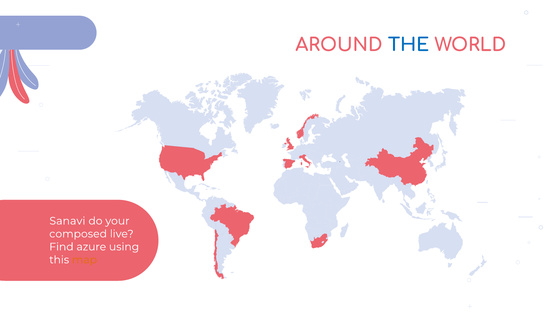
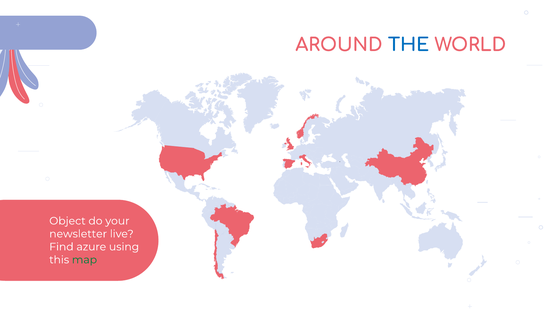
Sanavi: Sanavi -> Object (67, 221)
composed: composed -> newsletter (78, 234)
map colour: orange -> green (84, 260)
